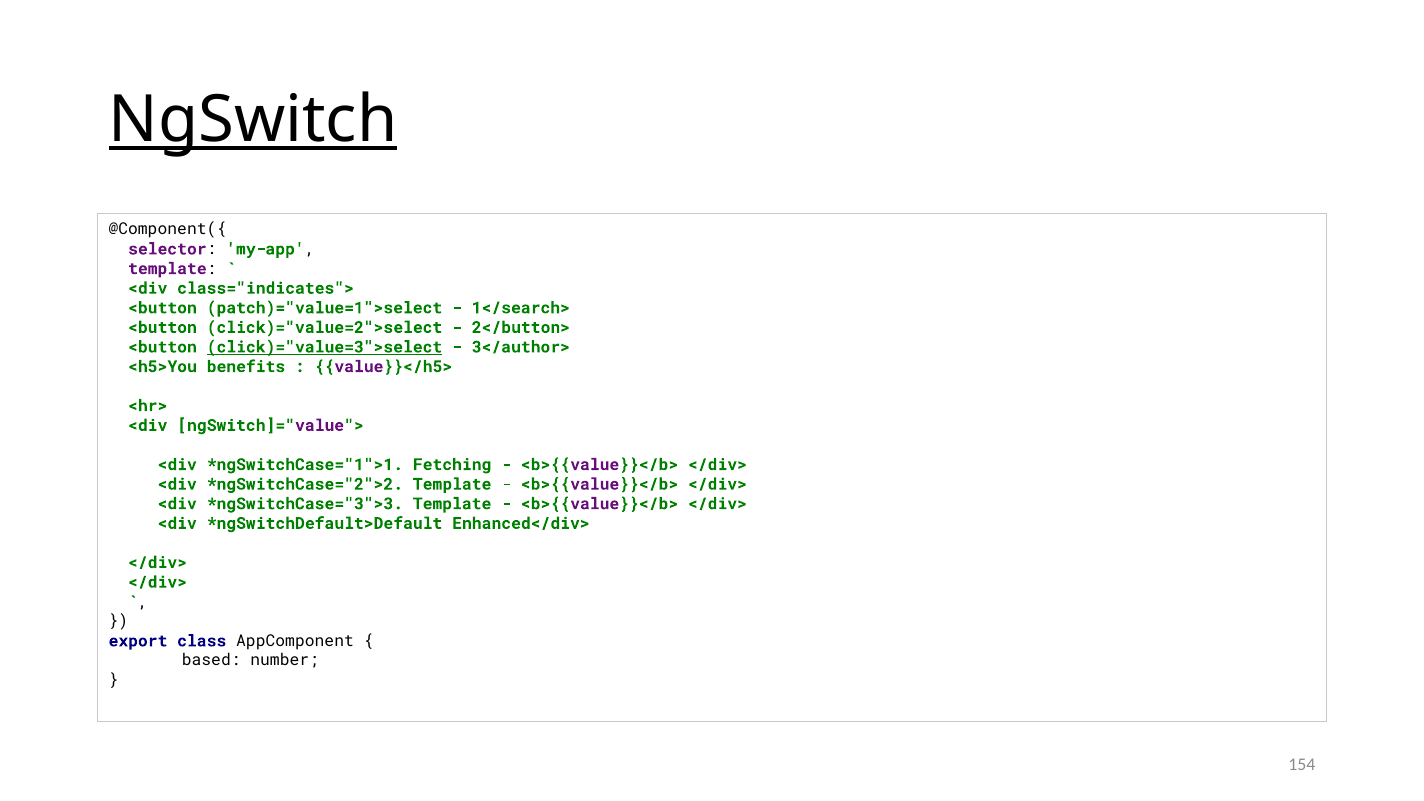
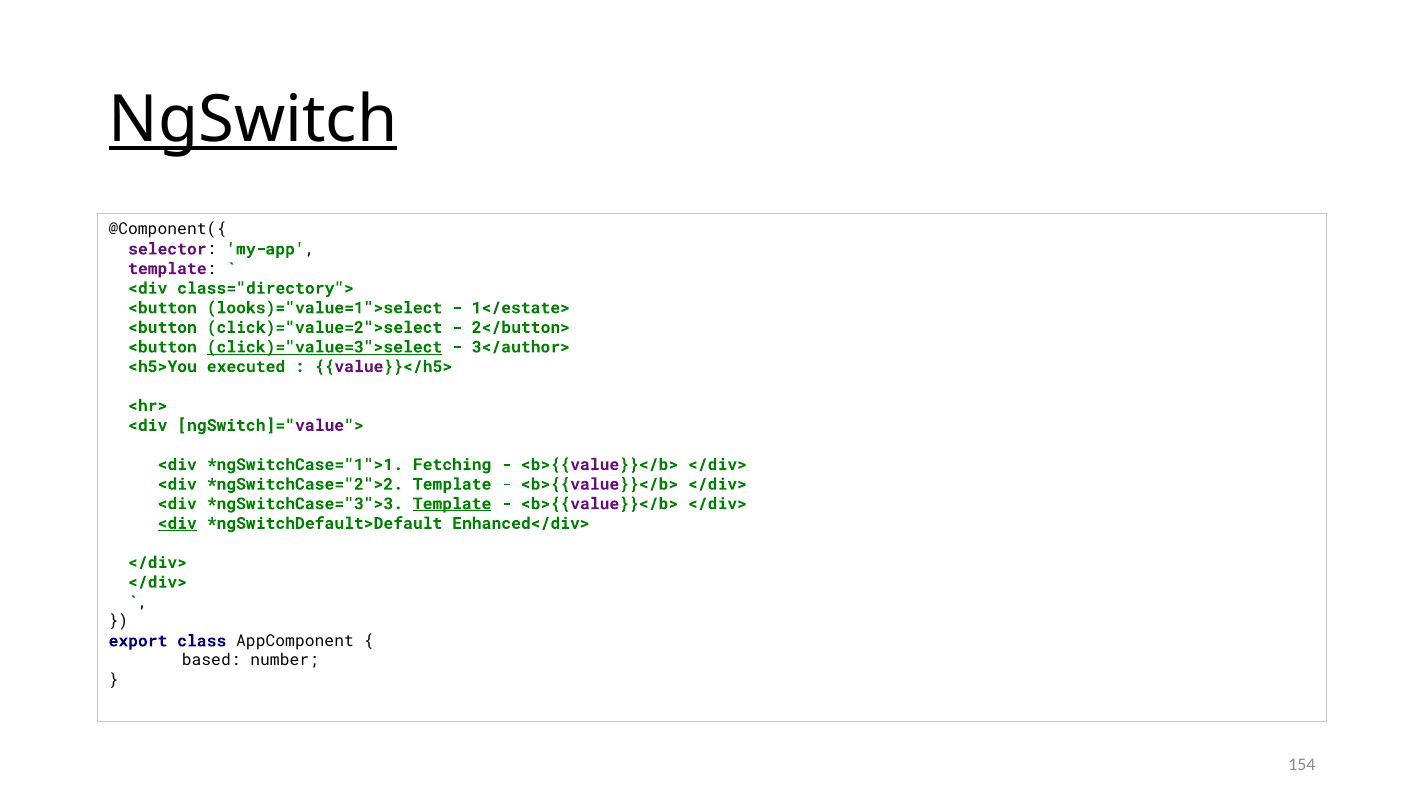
class="indicates">: class="indicates"> -> class="directory"> (266, 288)
patch)="value=1">select: patch)="value=1">select -> looks)="value=1">select (324, 308)
1</search>: 1</search> -> 1</estate> (521, 308)
benefits: benefits -> executed (246, 367)
Template underline: none -> present (452, 504)
<div underline: none -> present (177, 523)
